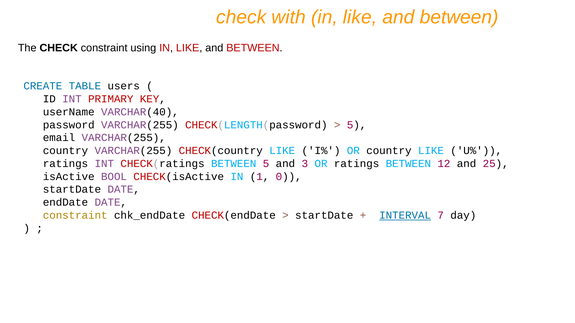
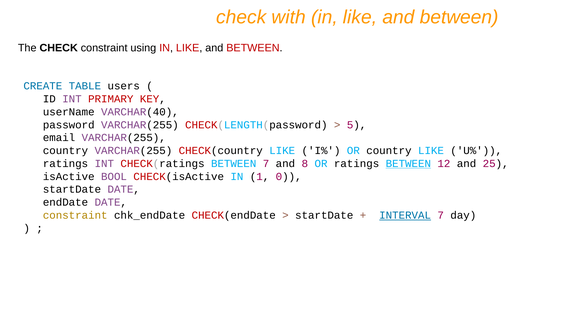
BETWEEN 5: 5 -> 7 (266, 164)
3: 3 -> 8 (305, 164)
BETWEEN underline: none -> present (408, 164)
